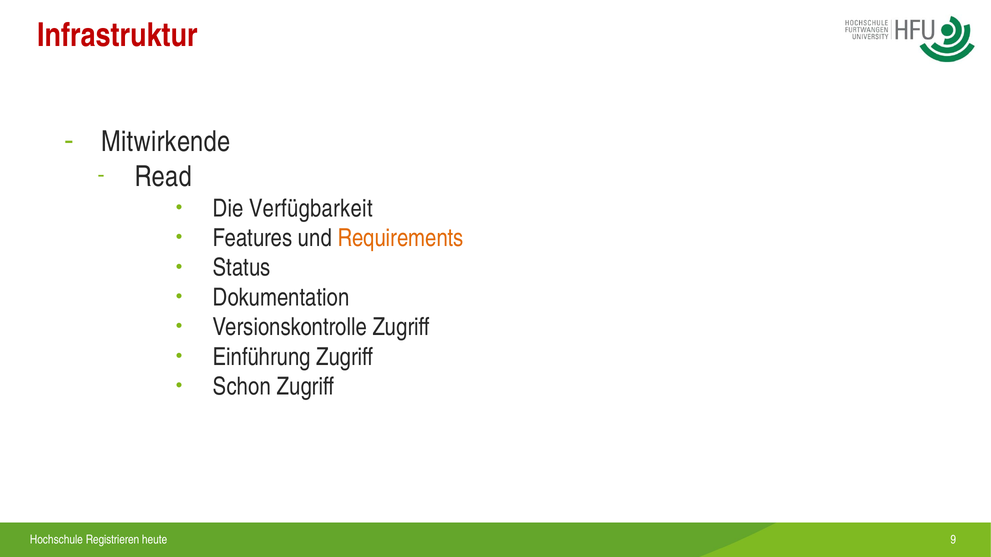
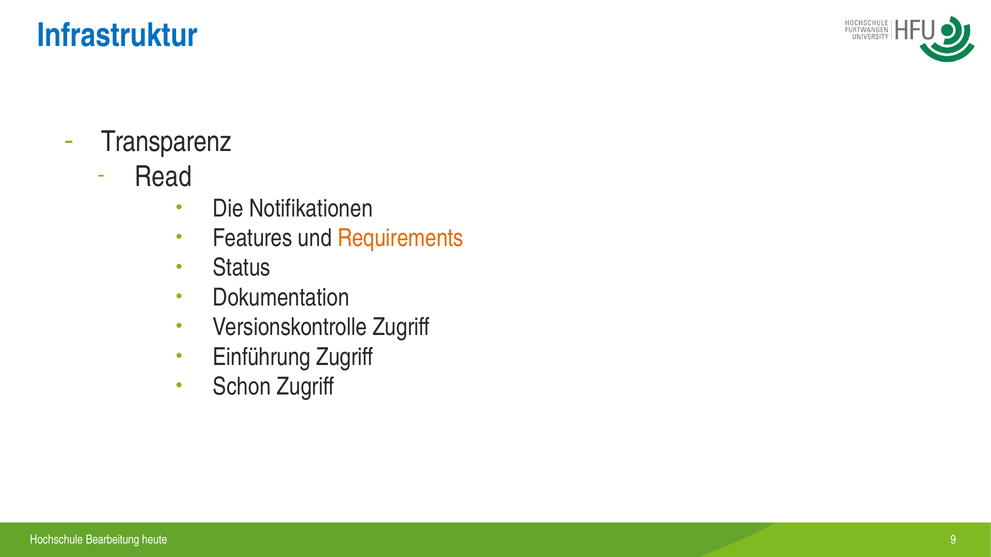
Infrastruktur colour: red -> blue (118, 36)
Mitwirkende: Mitwirkende -> Transparenz (166, 142)
Verfügbarkeit: Verfügbarkeit -> Notifikationen (311, 209)
Registrieren: Registrieren -> Bearbeitung (112, 540)
